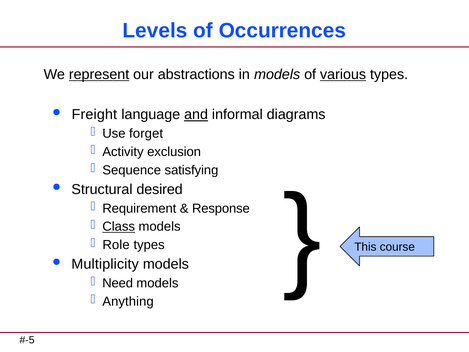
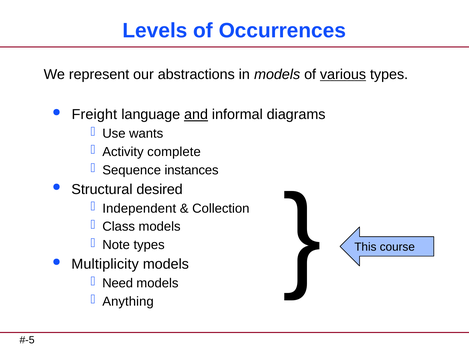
represent underline: present -> none (99, 74)
forget: forget -> wants (146, 133)
exclusion: exclusion -> complete (174, 152)
satisfying: satisfying -> instances (192, 170)
Requirement: Requirement -> Independent (139, 208)
Response: Response -> Collection (221, 208)
Class underline: present -> none (119, 226)
Role: Role -> Note (116, 245)
